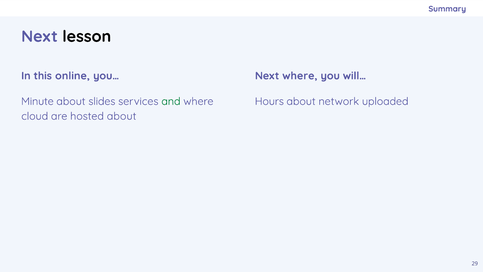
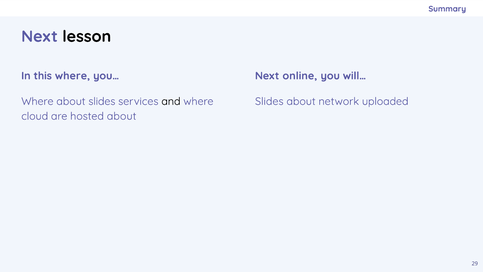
this online: online -> where (72, 76)
Next where: where -> online (300, 76)
Minute: Minute -> Where (37, 101)
and colour: green -> black (171, 101)
Hours: Hours -> Slides (269, 101)
